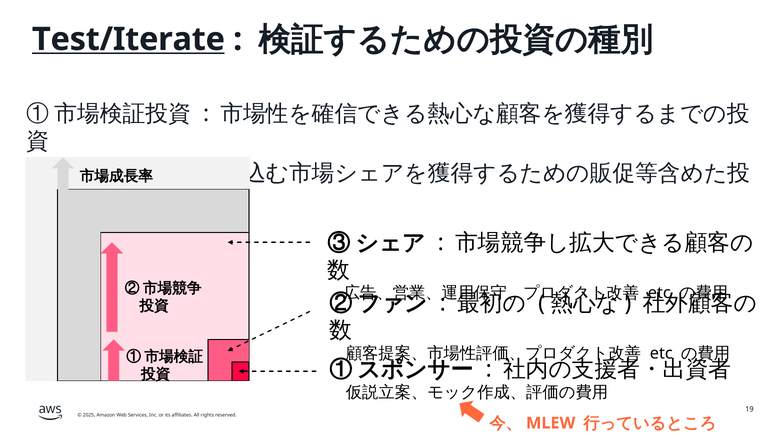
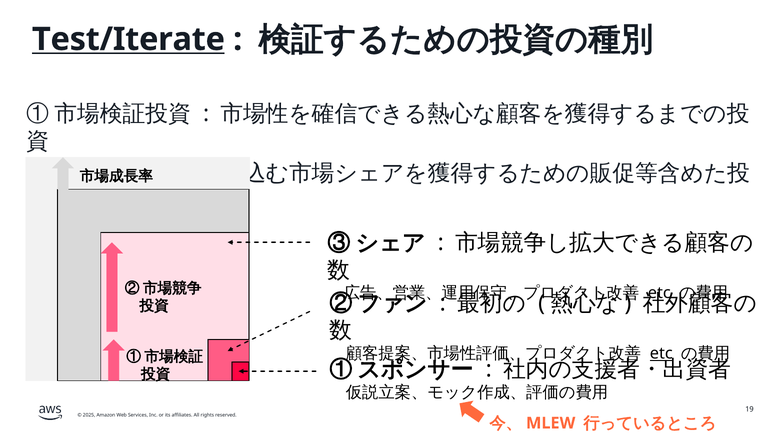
etc underline: none -> present (661, 354)
